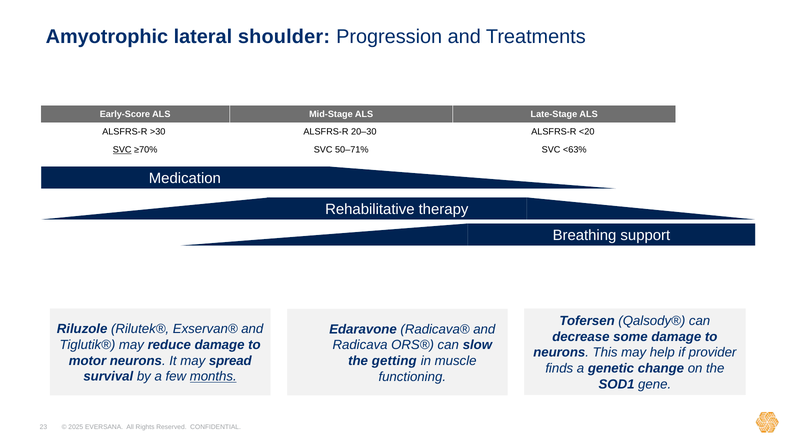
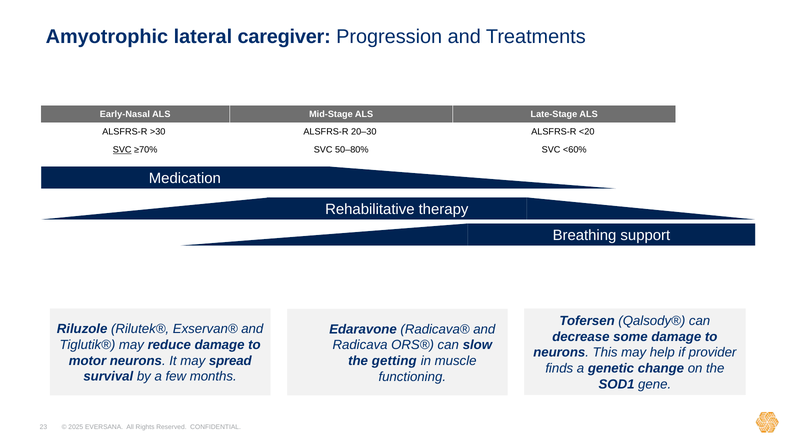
shoulder: shoulder -> caregiver (284, 37)
Early-Score: Early-Score -> Early-Nasal (125, 114)
50–71%: 50–71% -> 50–80% (352, 150)
<63%: <63% -> <60% (575, 150)
months underline: present -> none (213, 377)
